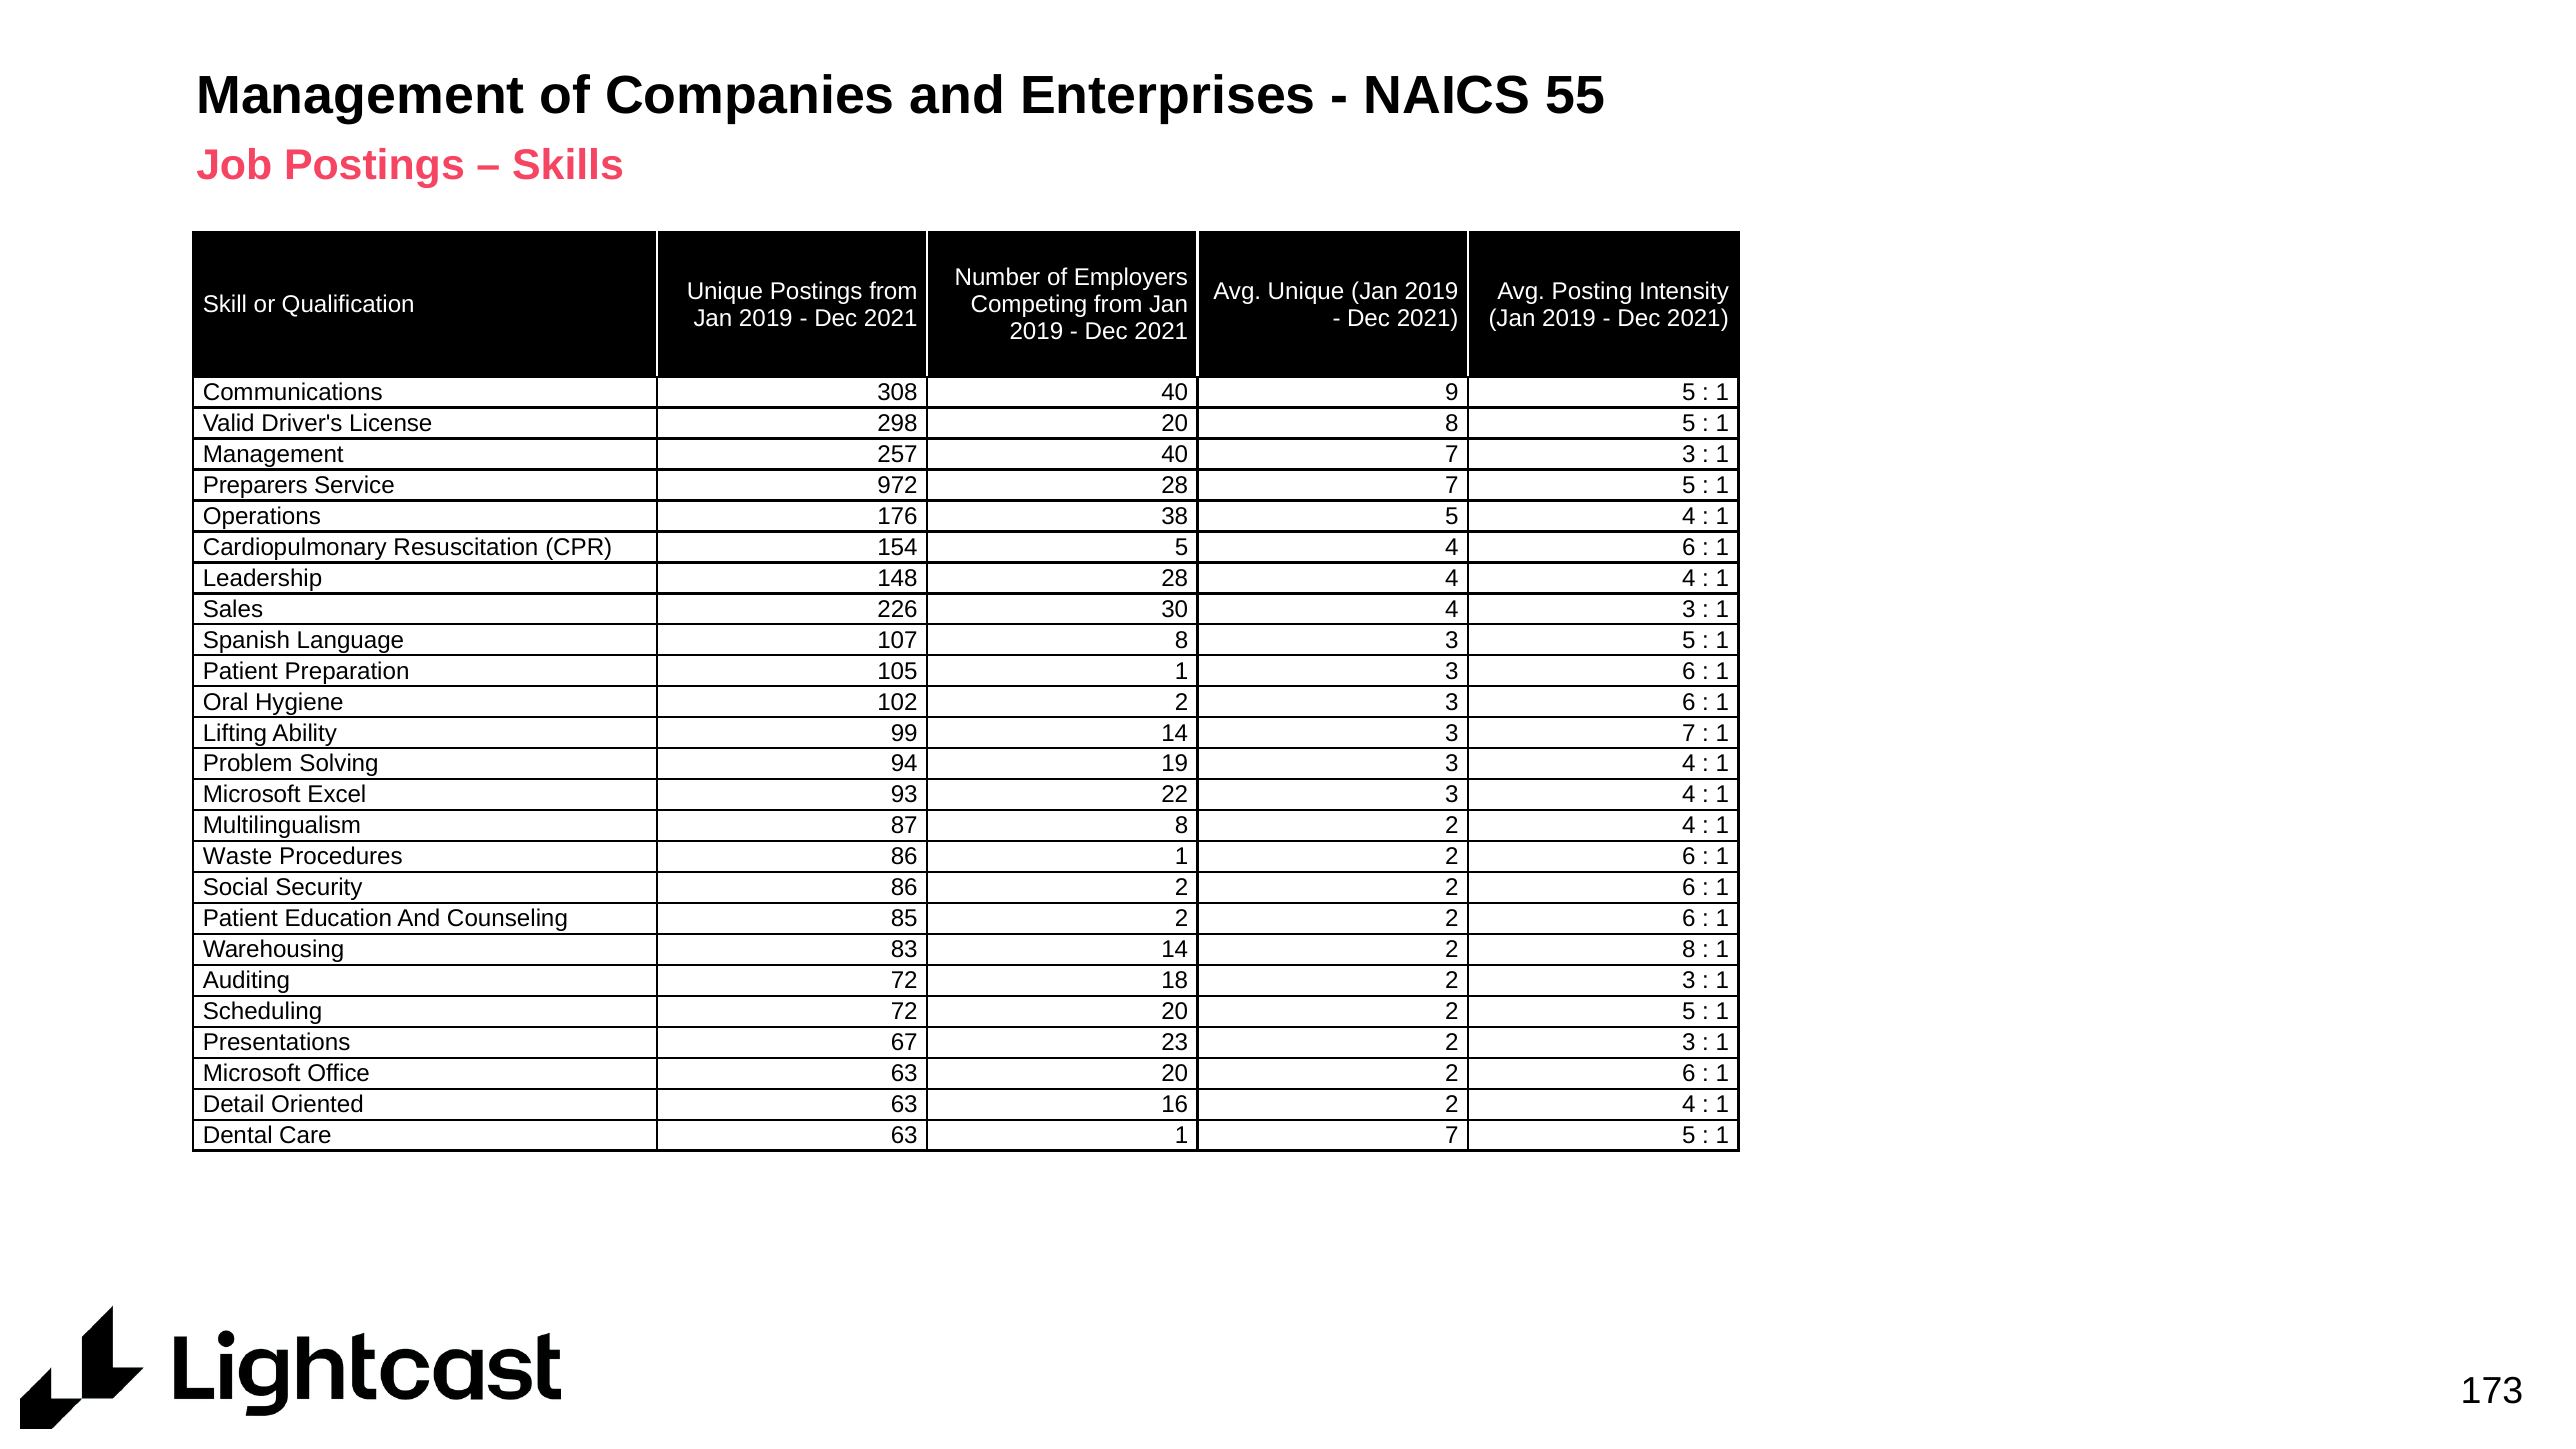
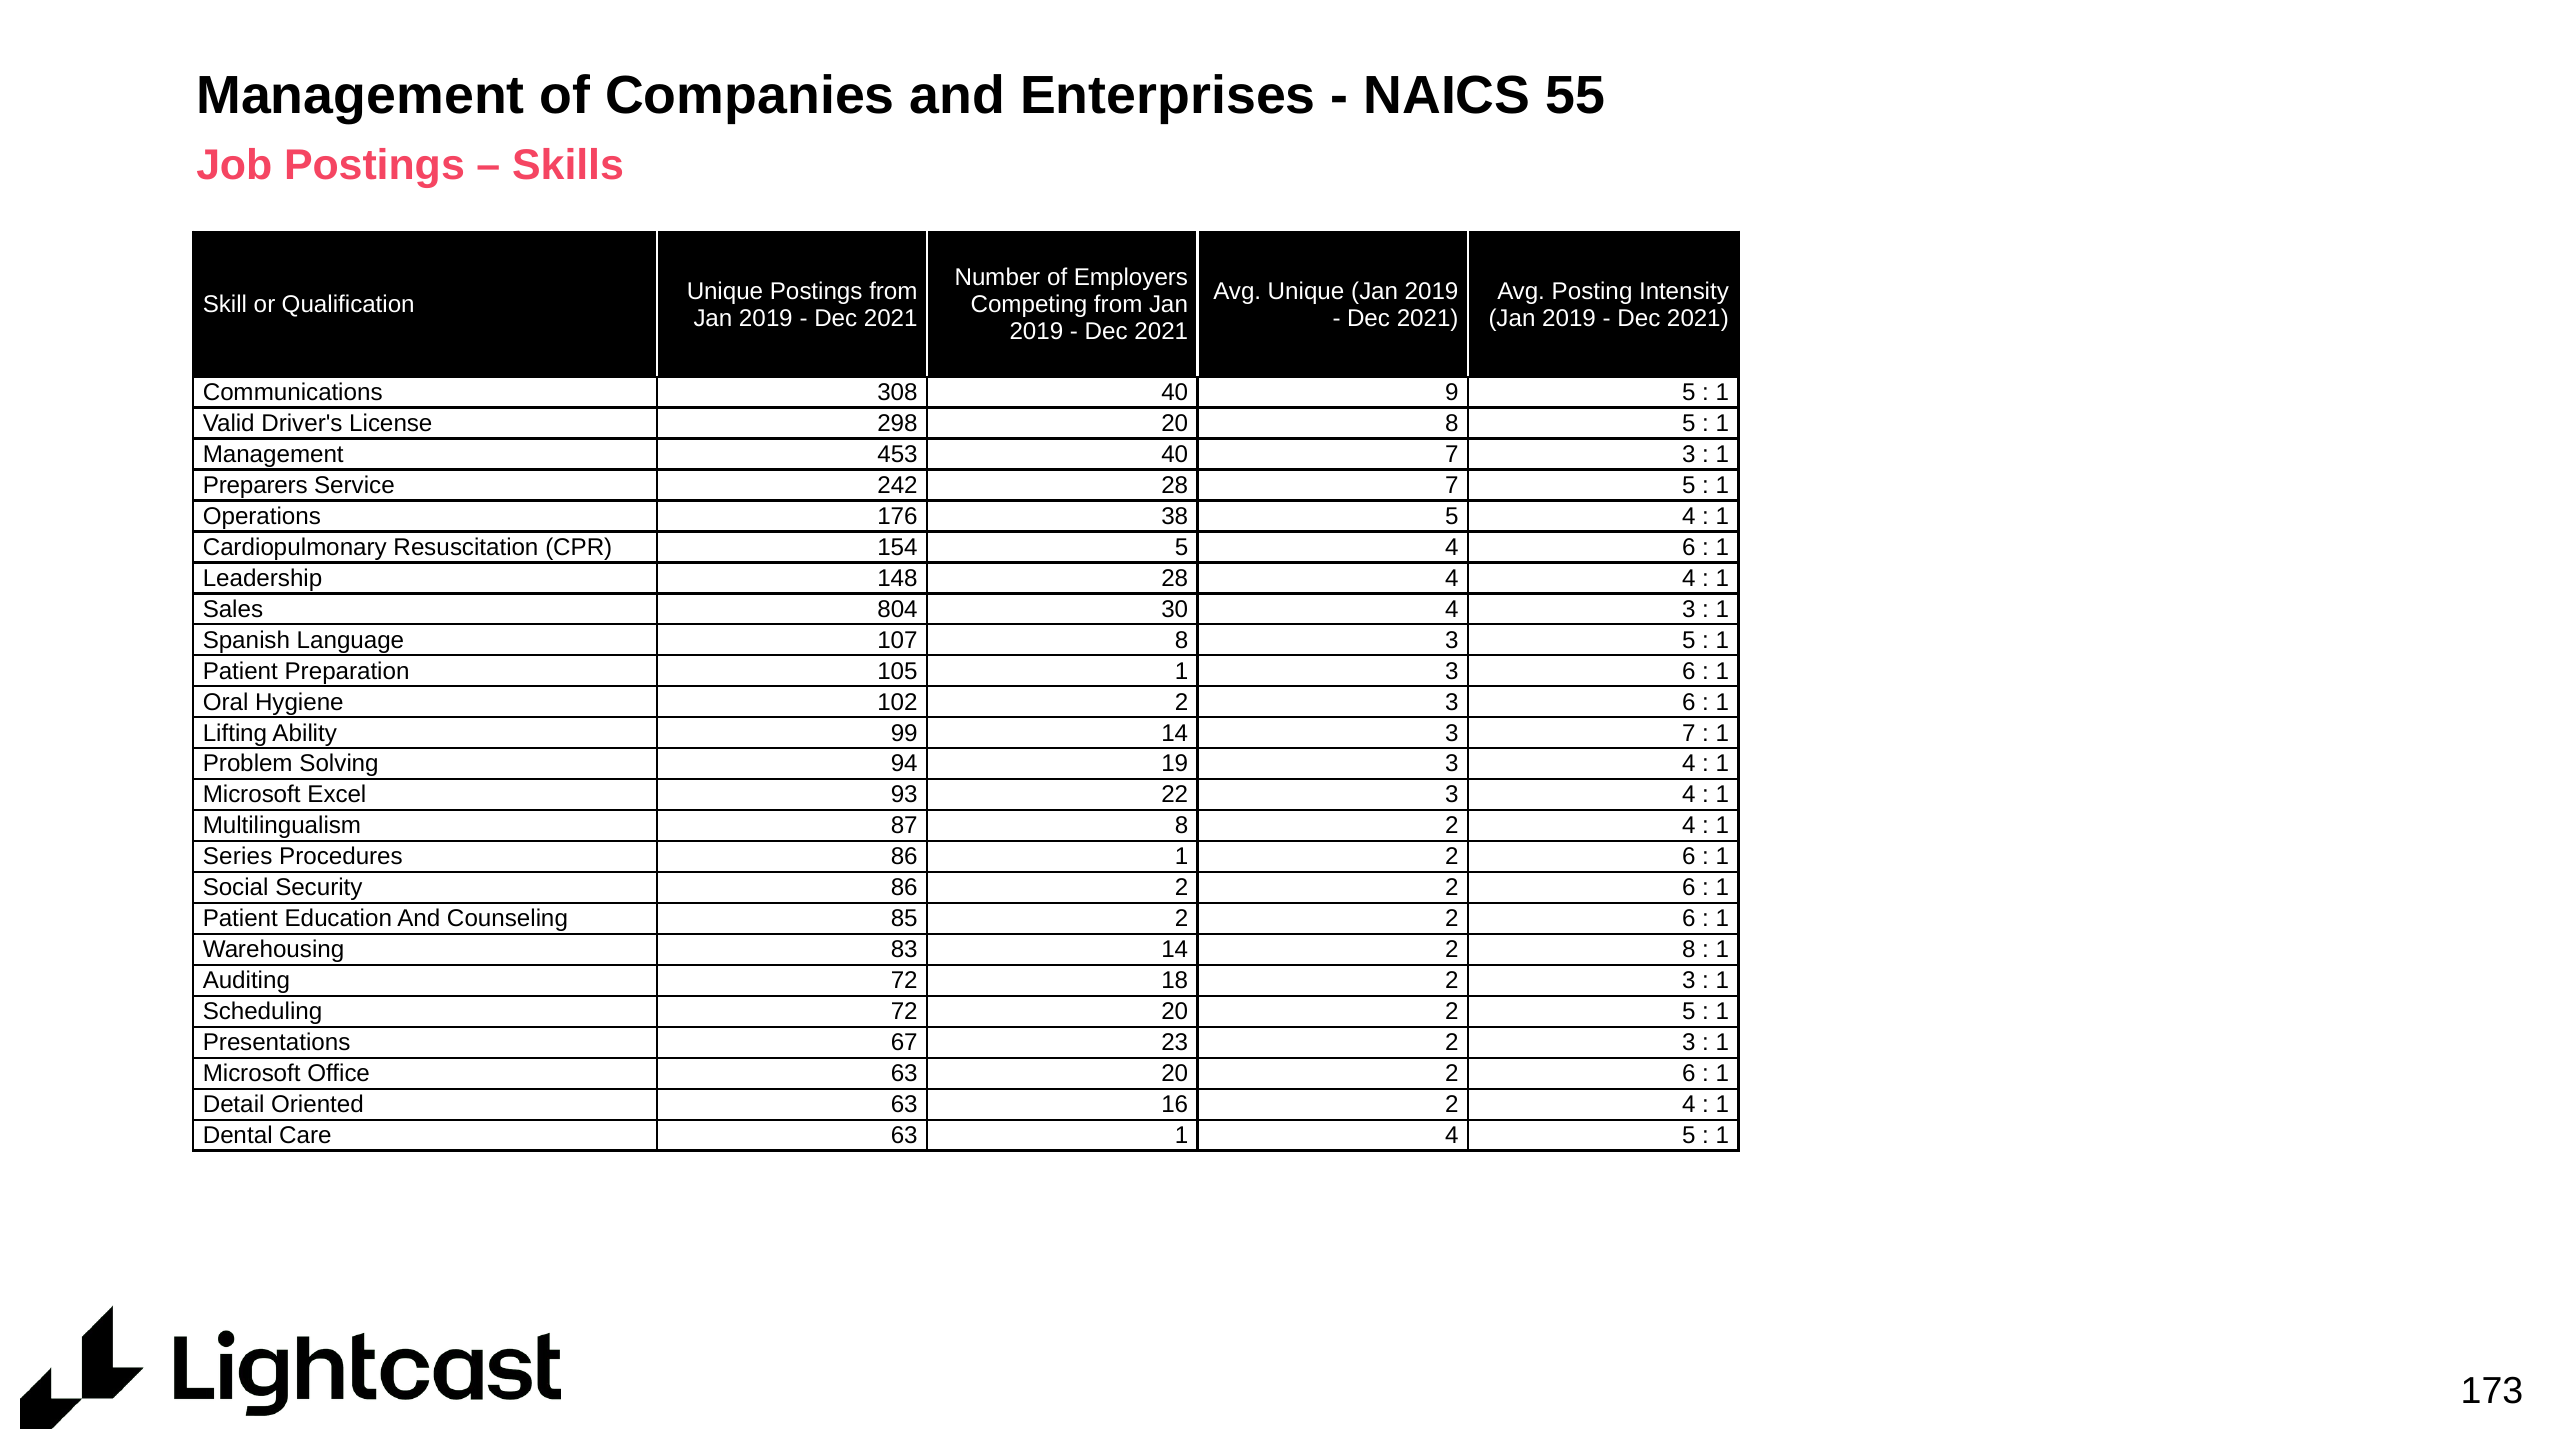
257: 257 -> 453 (897, 454)
972: 972 -> 242 (897, 485)
226: 226 -> 804 (897, 609)
Waste: Waste -> Series (238, 857)
1 7: 7 -> 4 (1452, 1135)
